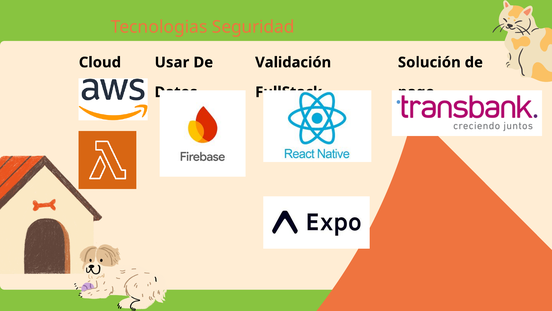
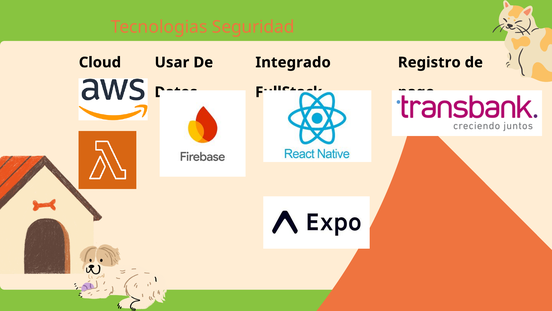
Validación: Validación -> Integrado (293, 62)
Solución: Solución -> Registro (429, 62)
